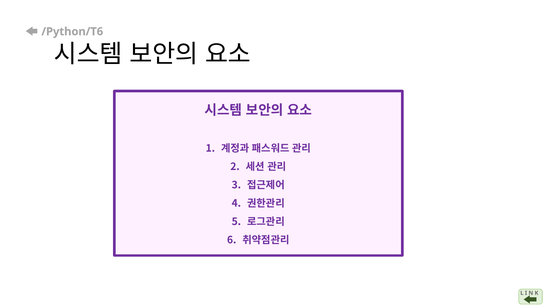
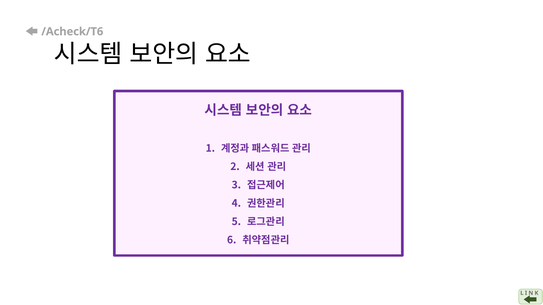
/Python/T6: /Python/T6 -> /Acheck/T6 (72, 32)
